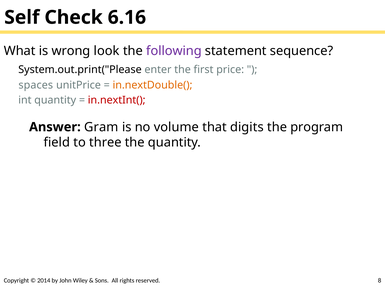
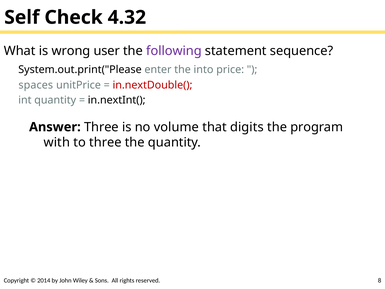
6.16: 6.16 -> 4.32 (127, 17)
look: look -> user (107, 51)
first: first -> into (203, 70)
in.nextDouble( colour: orange -> red (152, 85)
in.nextInt( colour: red -> black (117, 100)
Answer Gram: Gram -> Three (101, 127)
field: field -> with (57, 142)
